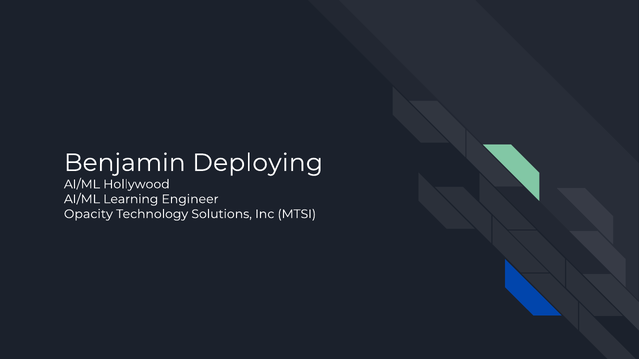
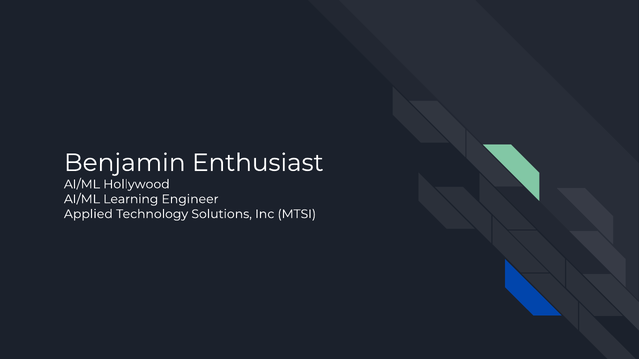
Deploying: Deploying -> Enthusiast (258, 163)
Opacity: Opacity -> Applied (88, 214)
